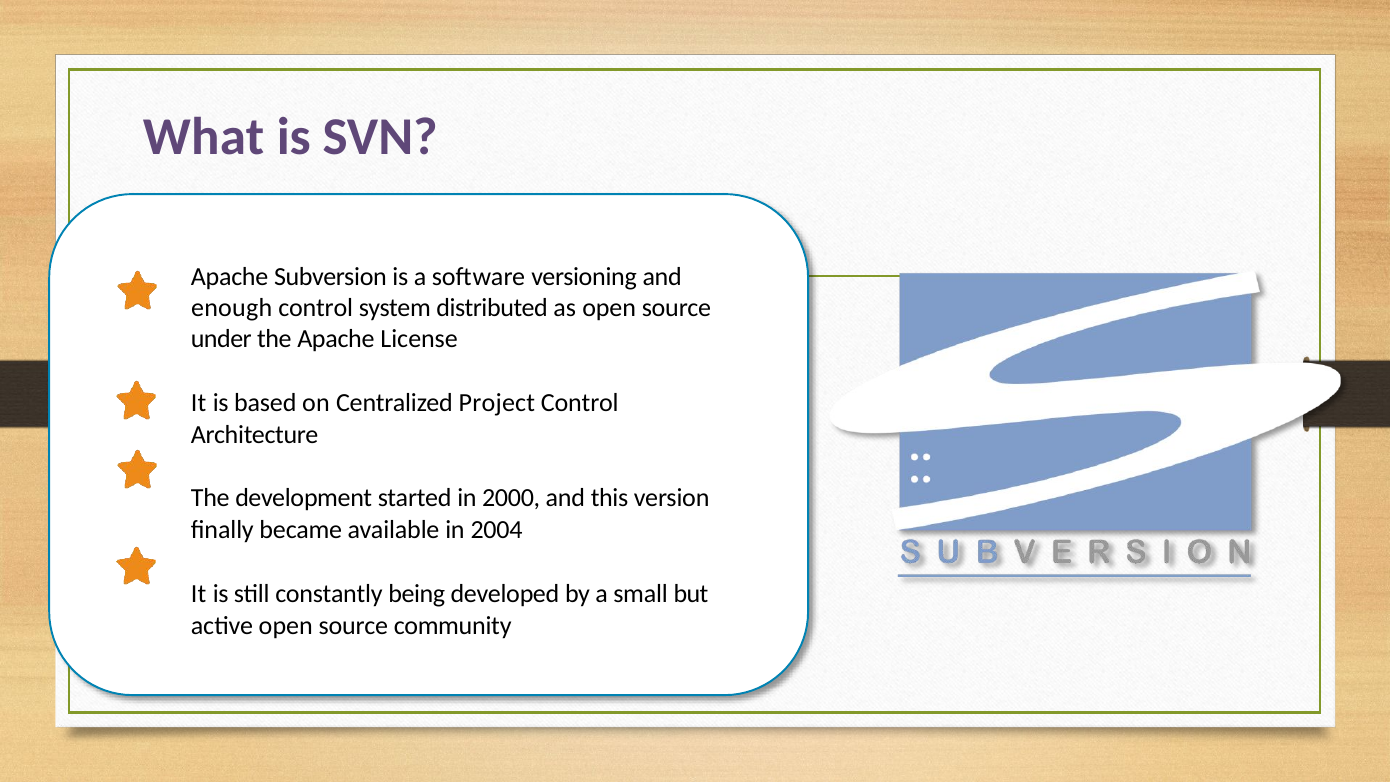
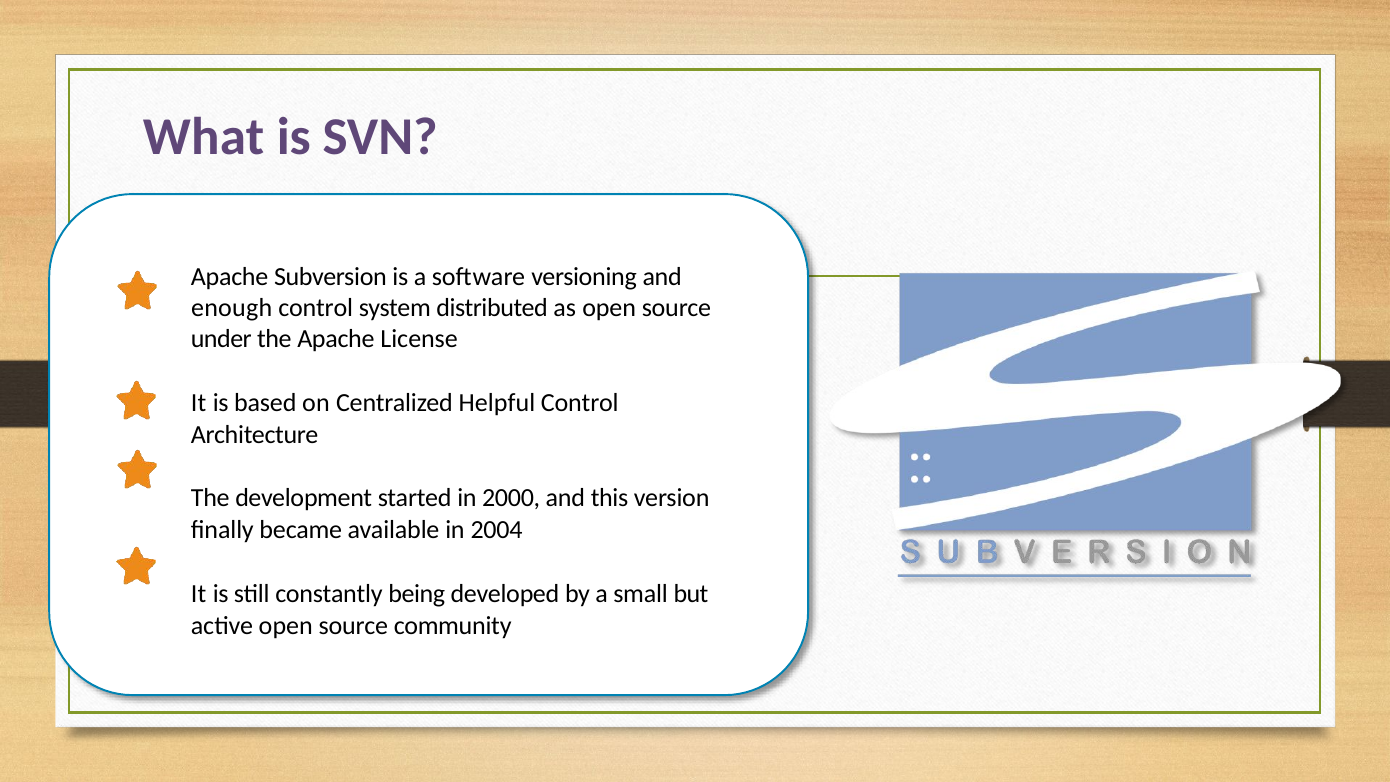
Project: Project -> Helpful (497, 403)
